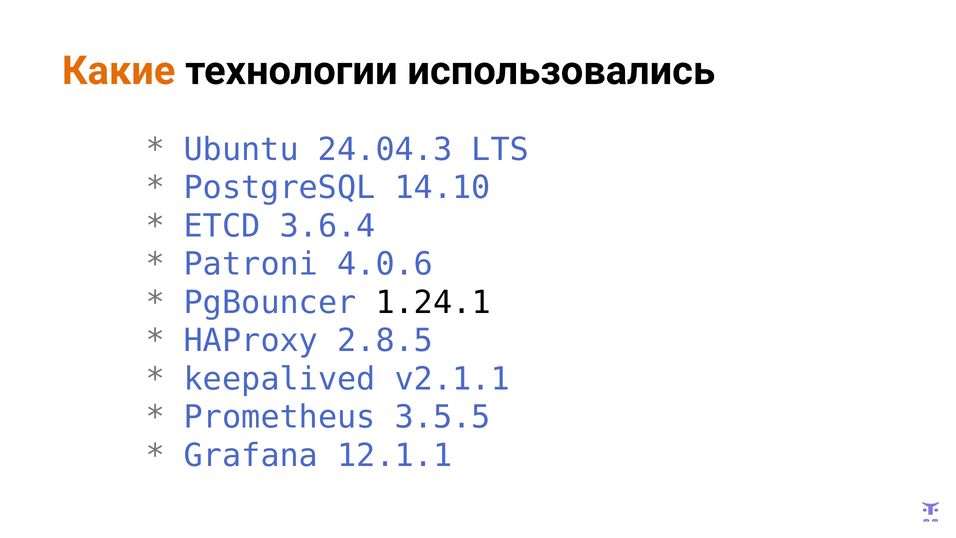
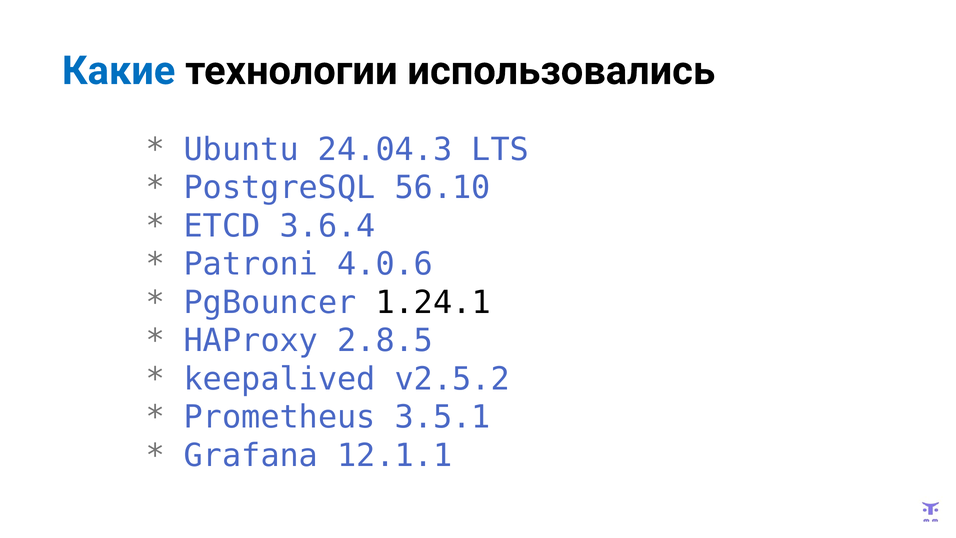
Какие colour: orange -> blue (119, 71)
14.10: 14.10 -> 56.10 (443, 188)
v2.1.1: v2.1.1 -> v2.5.2 (452, 379)
3.5.5: 3.5.5 -> 3.5.1 (443, 417)
